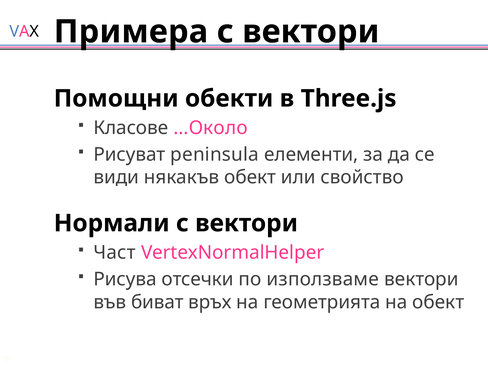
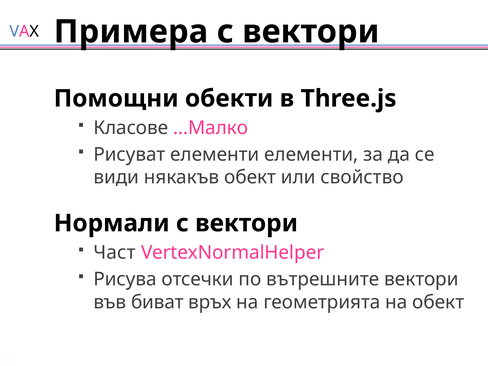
…Около: …Около -> …Малко (211, 128)
Рисуват peninsula: peninsula -> елементи (215, 155)
използваме: използваме -> вътрешните (323, 279)
